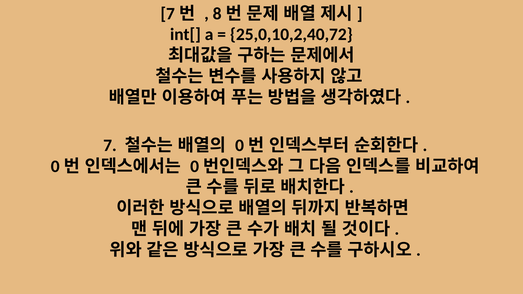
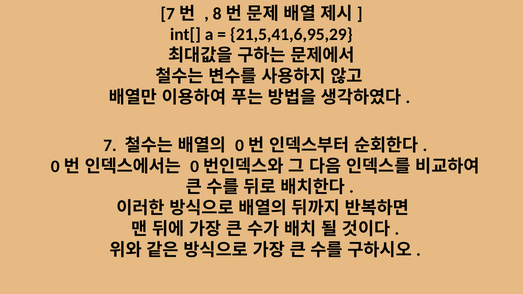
25,0,10,2,40,72: 25,0,10,2,40,72 -> 21,5,41,6,95,29 (291, 35)
